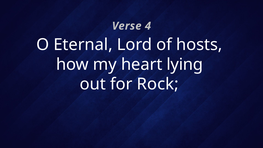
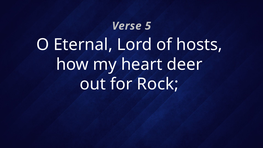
4: 4 -> 5 (148, 26)
lying: lying -> deer (185, 64)
